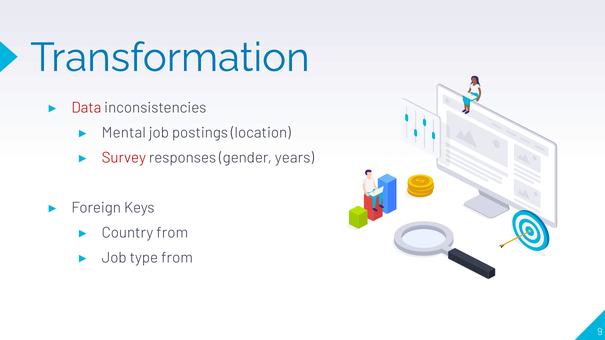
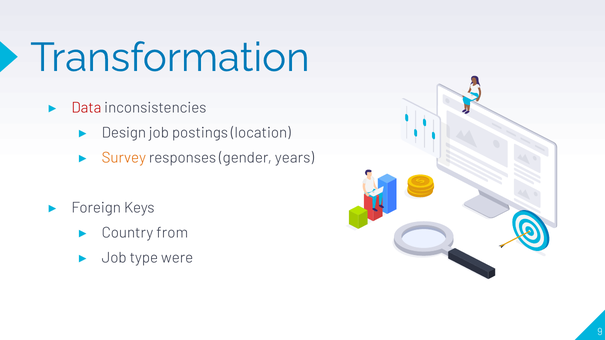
Mental: Mental -> Design (124, 133)
Survey colour: red -> orange (124, 158)
type from: from -> were (177, 258)
